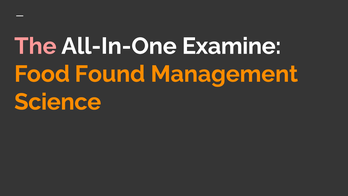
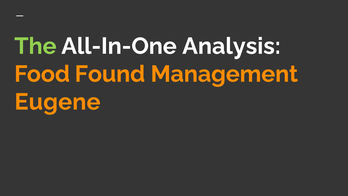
The colour: pink -> light green (35, 46)
Examine: Examine -> Analysis (231, 46)
Science: Science -> Eugene (57, 102)
